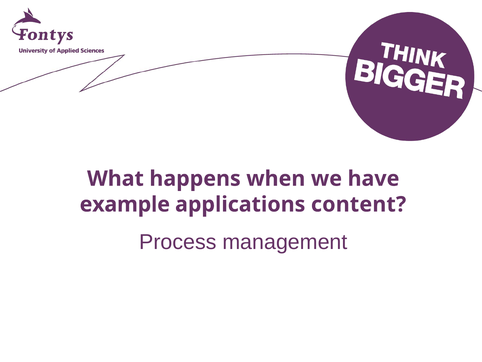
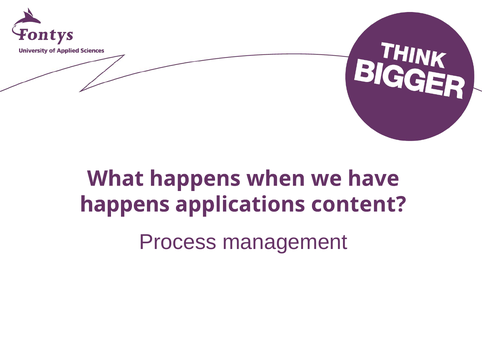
example: example -> happens (125, 204)
